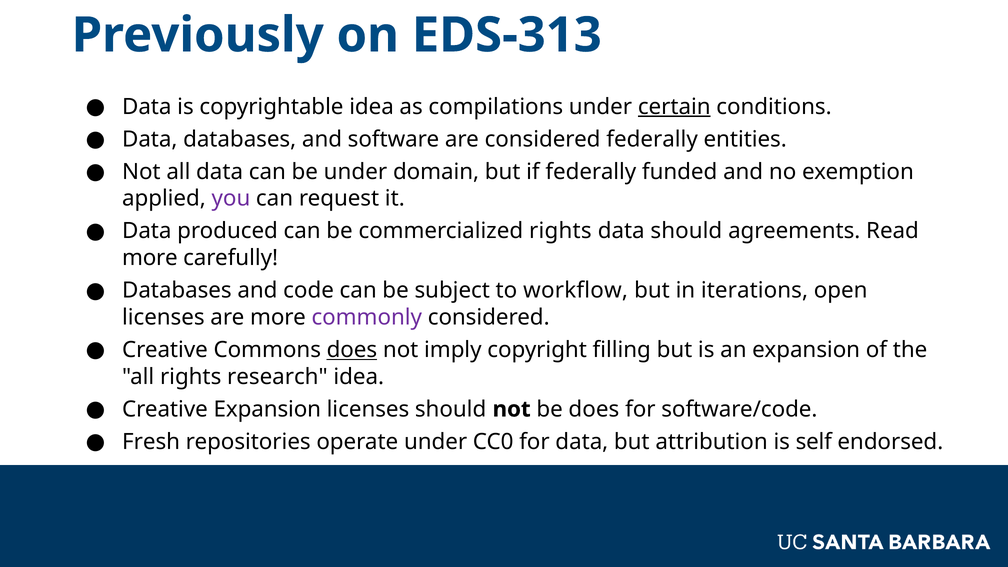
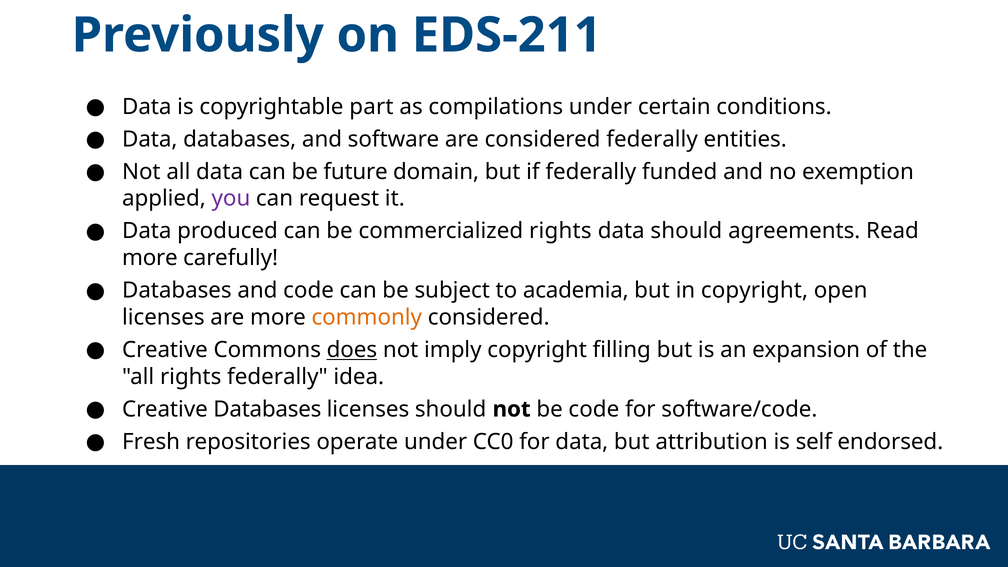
EDS-313: EDS-313 -> EDS-211 (507, 35)
copyrightable idea: idea -> part (371, 107)
certain underline: present -> none (674, 107)
be under: under -> future (356, 172)
workflow: workflow -> academia (576, 290)
in iterations: iterations -> copyright (754, 290)
commonly colour: purple -> orange (367, 317)
rights research: research -> federally (277, 377)
Creative Expansion: Expansion -> Databases (267, 409)
be does: does -> code (594, 409)
